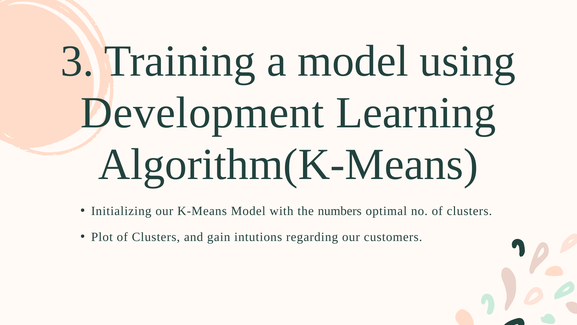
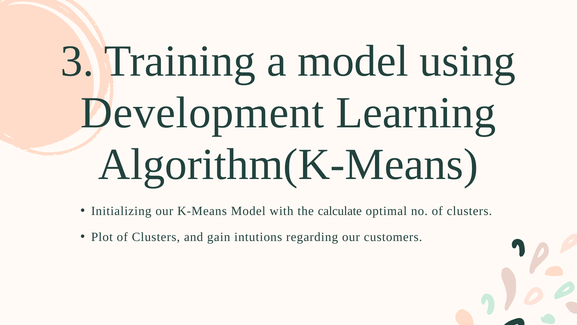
numbers: numbers -> calculate (340, 211)
